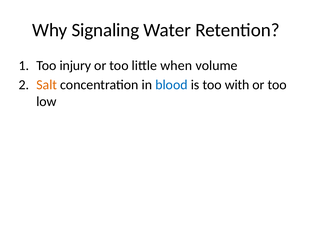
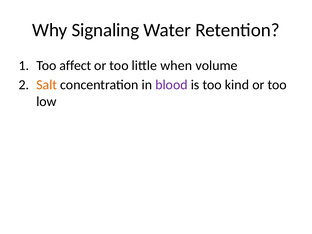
injury: injury -> affect (75, 65)
blood colour: blue -> purple (171, 85)
with: with -> kind (237, 85)
